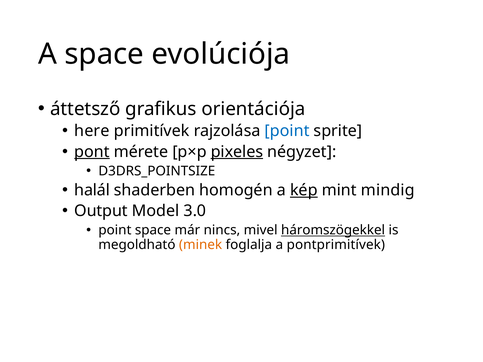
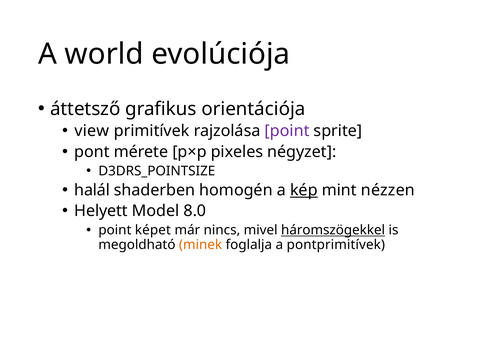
A space: space -> world (104, 54)
here: here -> view (92, 131)
point colour: blue -> purple (287, 131)
pont underline: present -> none (92, 152)
pixeles underline: present -> none (237, 152)
mindig: mindig -> nézzen (388, 190)
Output: Output -> Helyett (101, 211)
3.0: 3.0 -> 8.0 (195, 211)
point space: space -> képet (153, 230)
